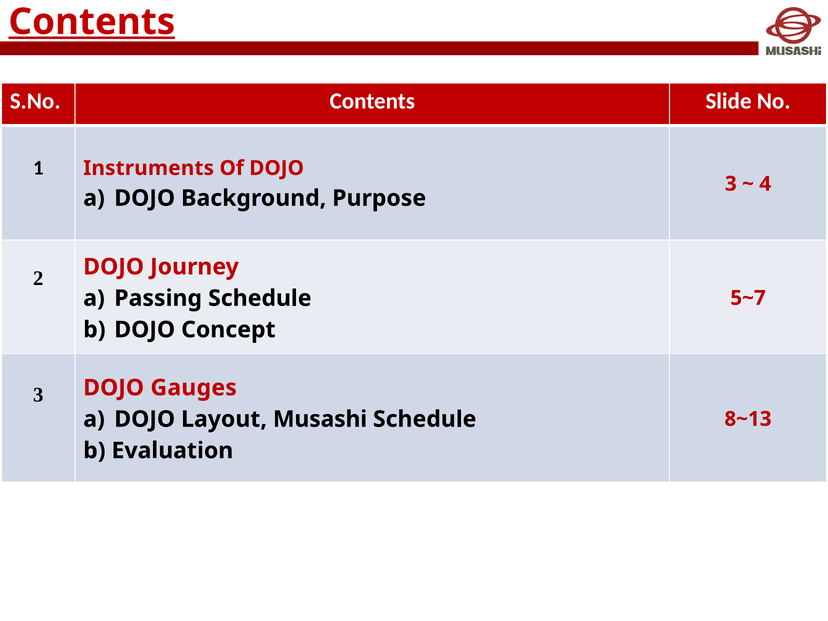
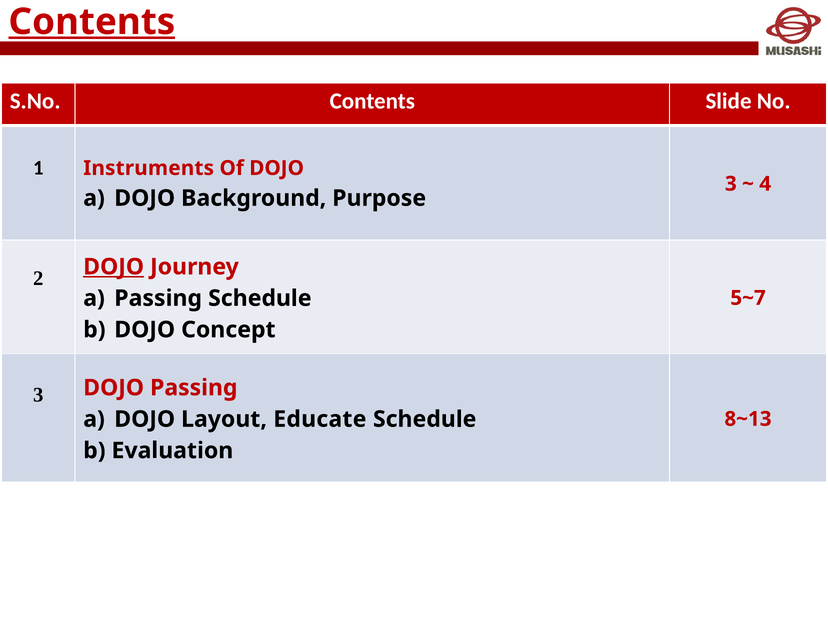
DOJO underline: none -> present (114, 267)
DOJO Gauges: Gauges -> Passing (194, 388)
Musashi: Musashi -> Educate (320, 419)
